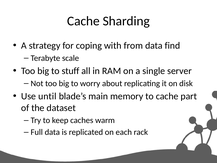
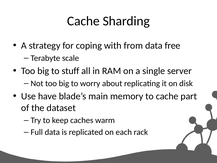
find: find -> free (173, 46)
until: until -> have (47, 96)
